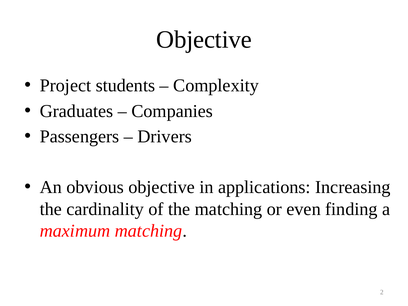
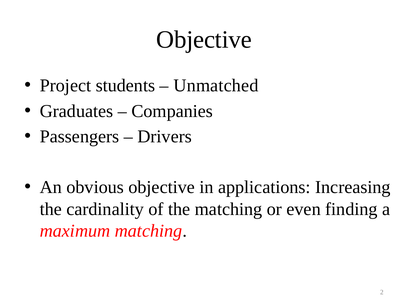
Complexity: Complexity -> Unmatched (216, 86)
